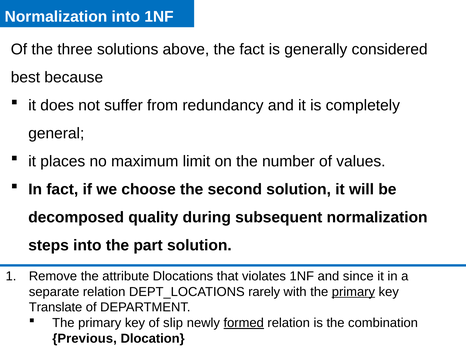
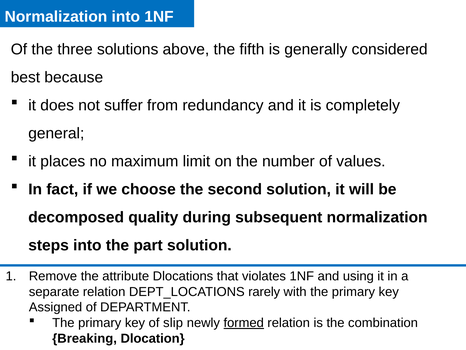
the fact: fact -> fifth (252, 49)
since: since -> using (358, 276)
primary underline: present -> none (353, 291)
Translate: Translate -> Assigned (56, 307)
Previous: Previous -> Breaking (85, 338)
